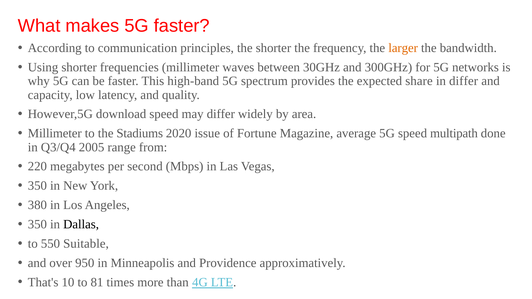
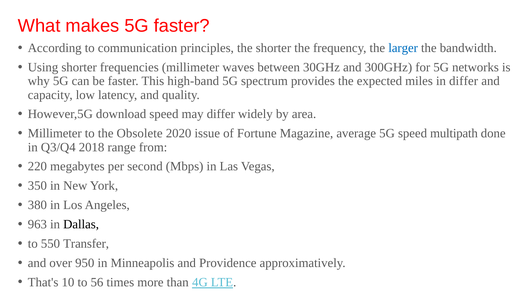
larger colour: orange -> blue (403, 48)
share: share -> miles (419, 81)
Stadiums: Stadiums -> Obsolete (140, 134)
2005: 2005 -> 2018 (92, 147)
350: 350 -> 963 (37, 224)
Suitable: Suitable -> Transfer (86, 244)
81: 81 -> 56 (97, 282)
